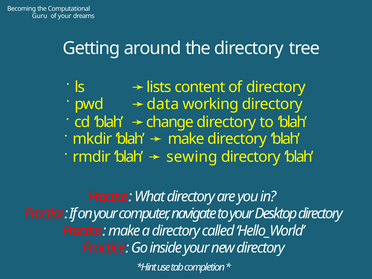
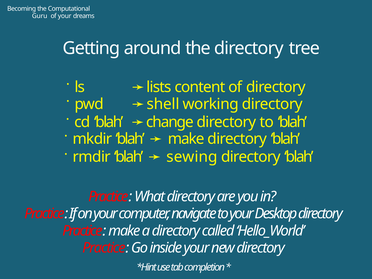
data: data -> shell (163, 104)
